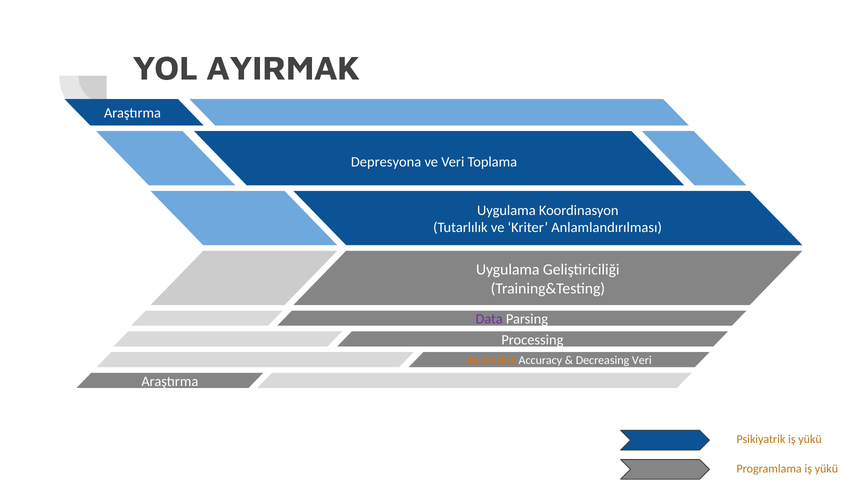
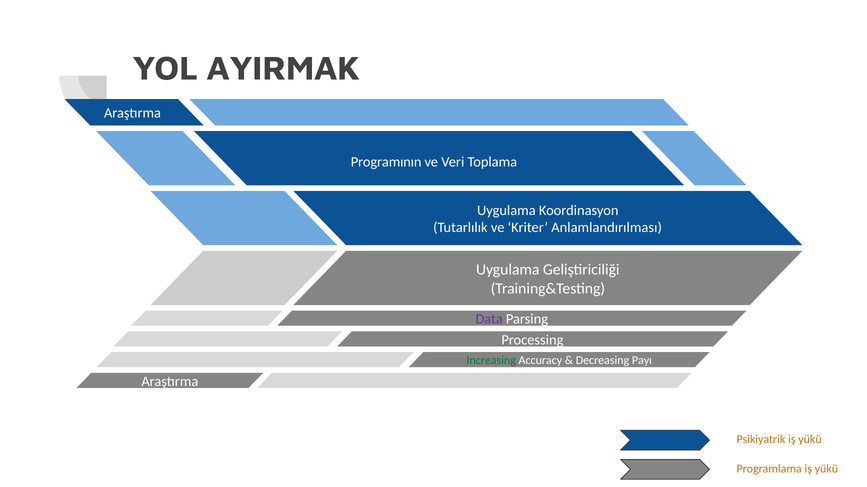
Depresyona: Depresyona -> Programının (386, 162)
Increasing colour: orange -> green (491, 361)
Decreasing Veri: Veri -> Payı (642, 361)
